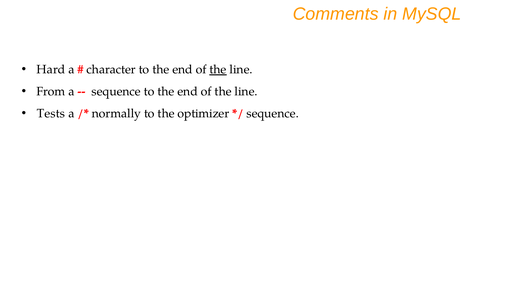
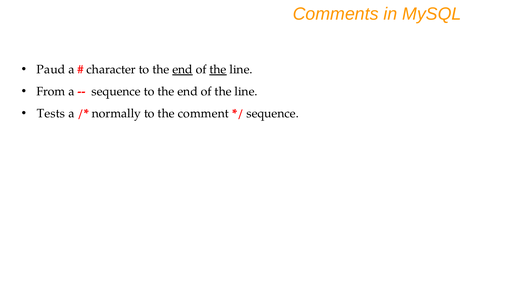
Hard: Hard -> Paud (51, 70)
end underline: none -> present (183, 70)
optimizer: optimizer -> comment (203, 113)
